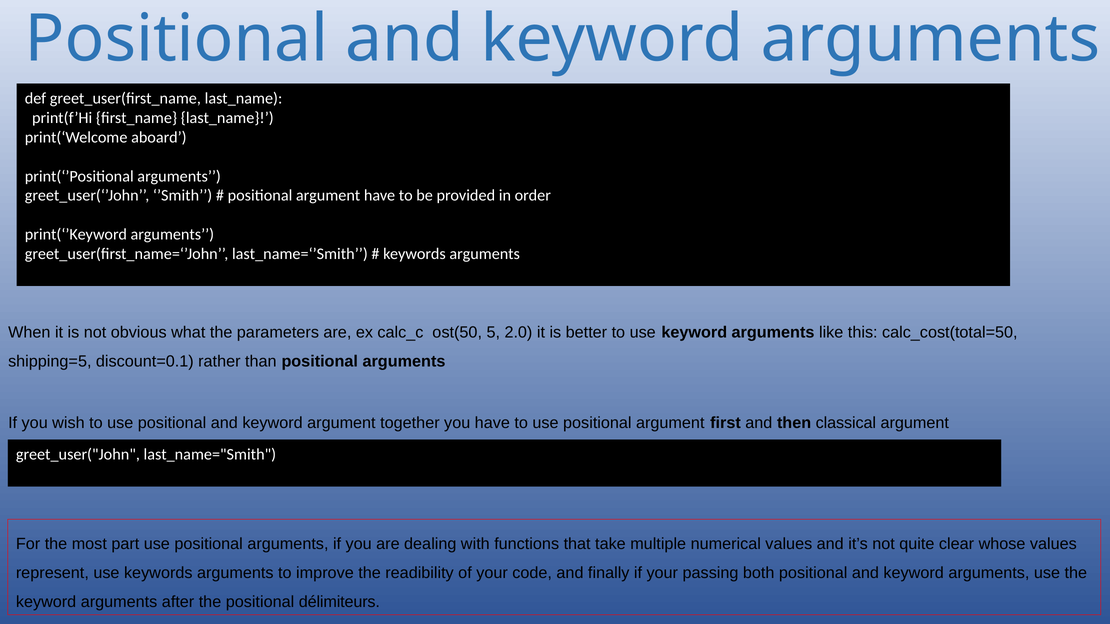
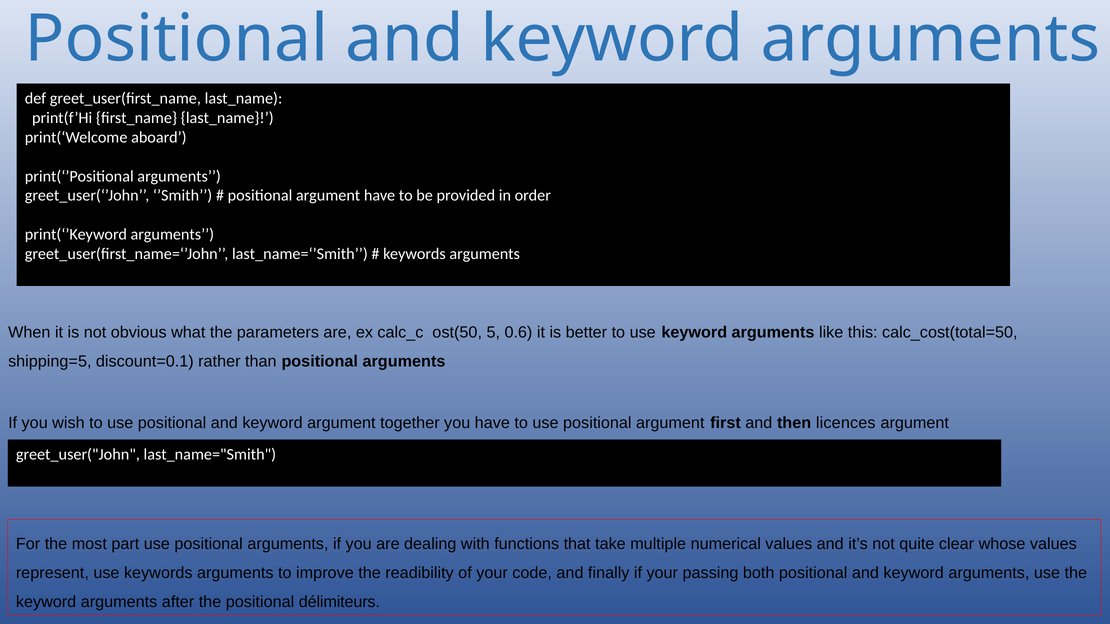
2.0: 2.0 -> 0.6 (518, 333)
classical: classical -> licences (846, 423)
